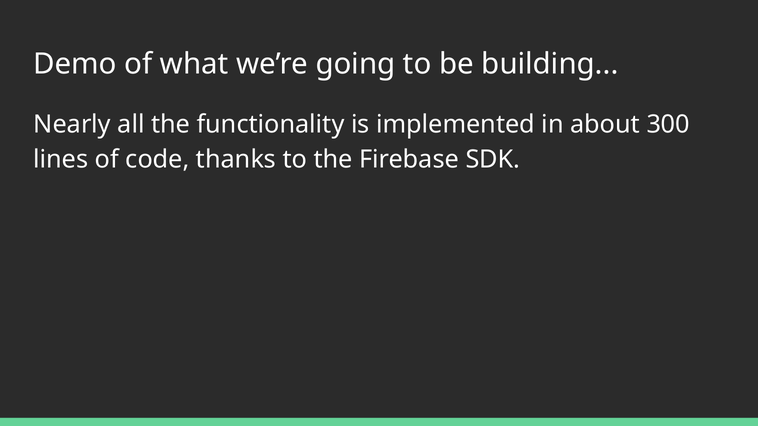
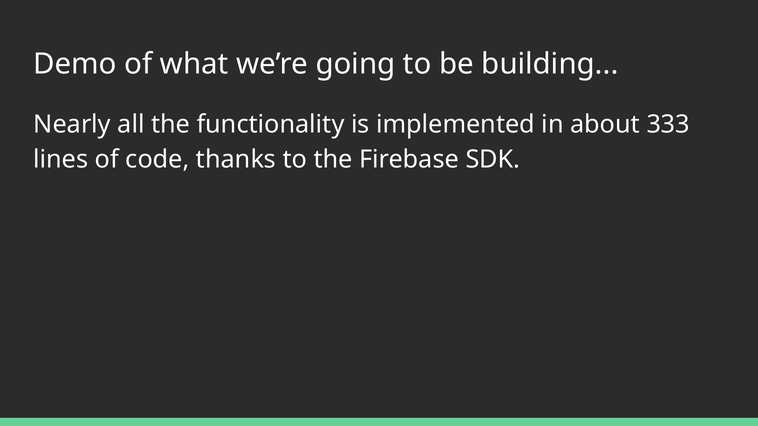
300: 300 -> 333 (668, 125)
